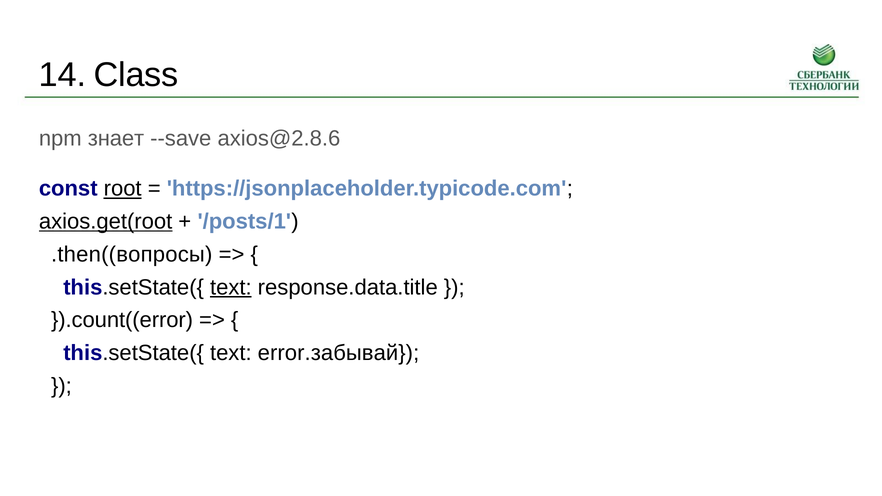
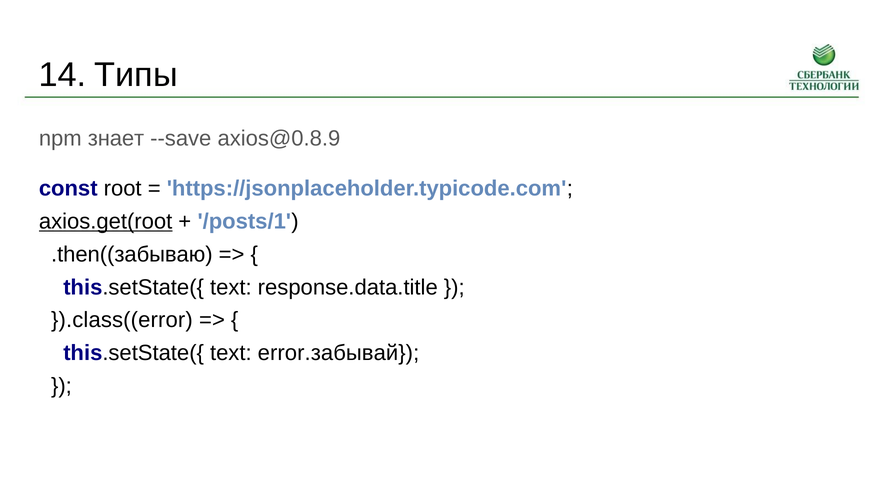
Class: Class -> Типы (136, 75)
axios@2.8.6: axios@2.8.6 -> axios@0.8.9 (279, 139)
root underline: present -> none (123, 189)
.then((вопросы: .then((вопросы -> .then((забываю (132, 254)
text underline: present -> none (231, 287)
}).count((error: }).count((error -> }).class((error (122, 320)
